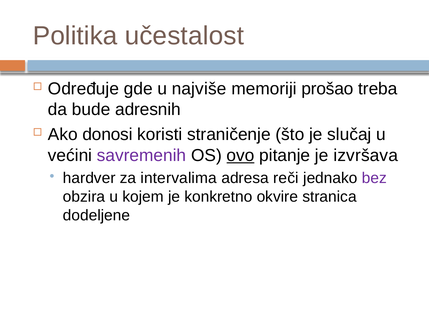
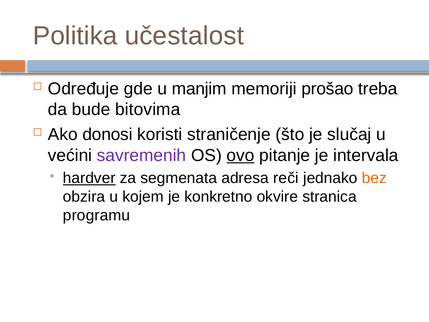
najviše: najviše -> manjim (199, 89)
adresnih: adresnih -> bitovima (148, 110)
izvršava: izvršava -> intervala (366, 155)
hardver underline: none -> present (89, 178)
intervalima: intervalima -> segmenata (179, 178)
bez colour: purple -> orange (374, 178)
dodeljene: dodeljene -> programu (97, 215)
